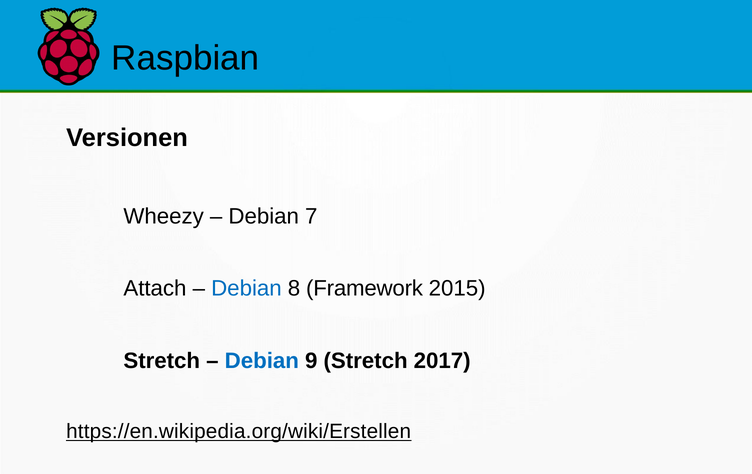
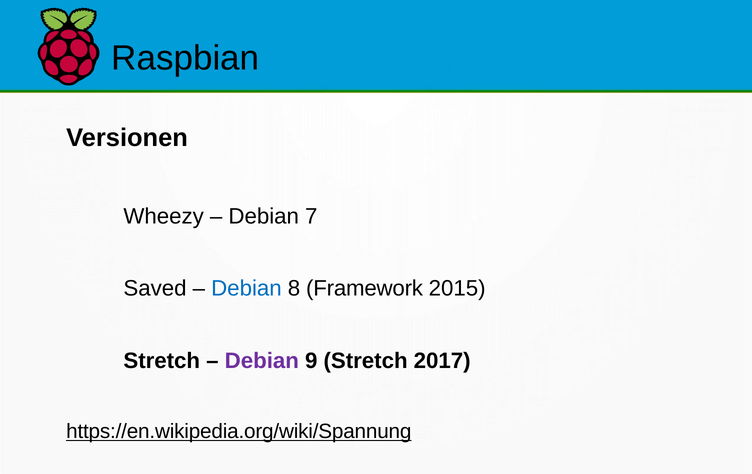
Attach: Attach -> Saved (155, 288)
Debian colour: blue -> purple (262, 361)
https://en.wikipedia.org/wiki/Erstellen: https://en.wikipedia.org/wiki/Erstellen -> https://en.wikipedia.org/wiki/Spannung (239, 431)
